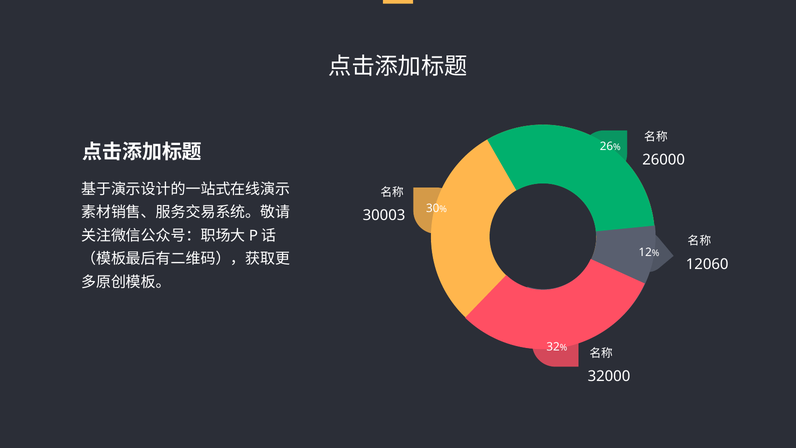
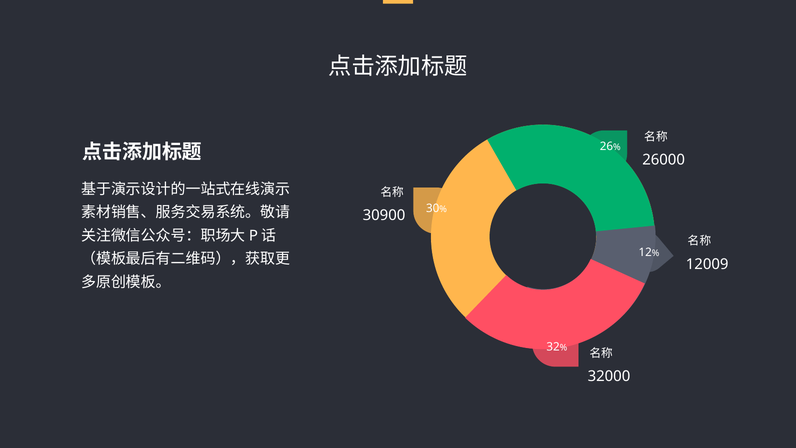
30003: 30003 -> 30900 (384, 215)
12060: 12060 -> 12009 (707, 264)
